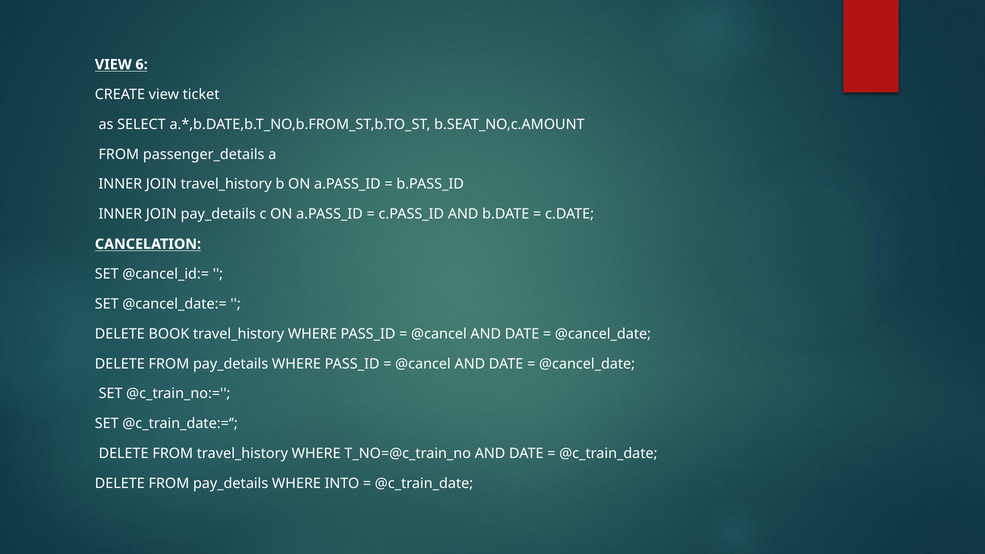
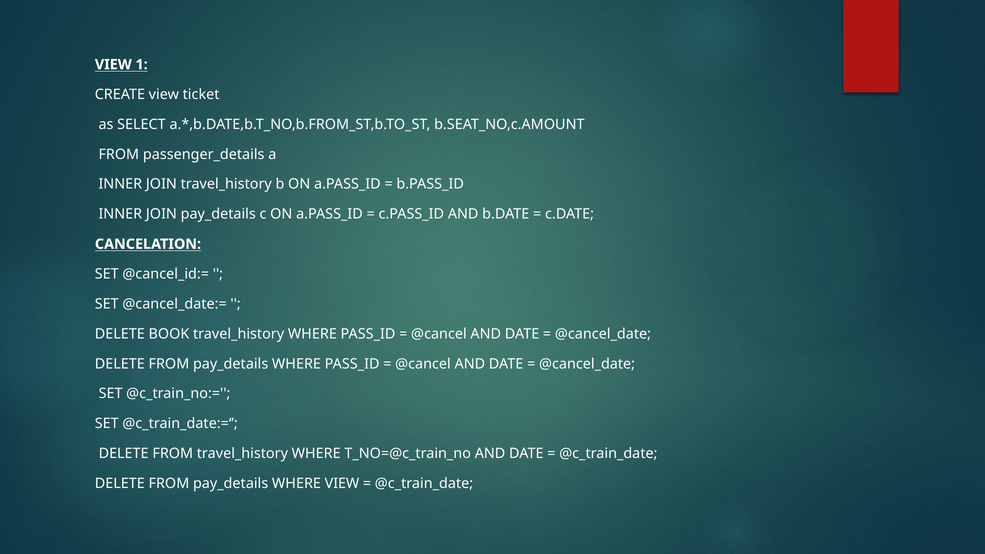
6: 6 -> 1 (142, 65)
WHERE INTO: INTO -> VIEW (342, 484)
